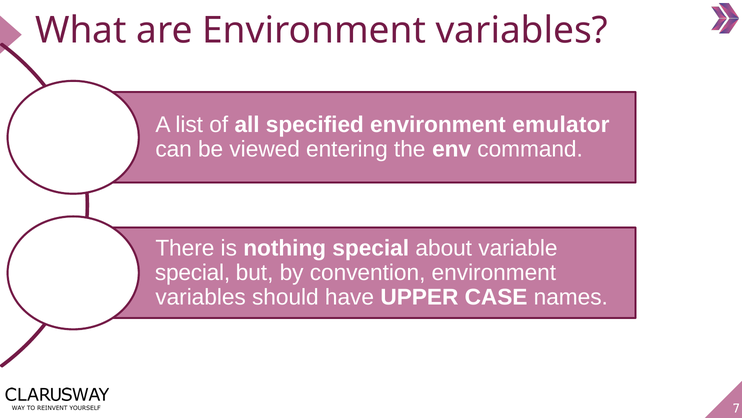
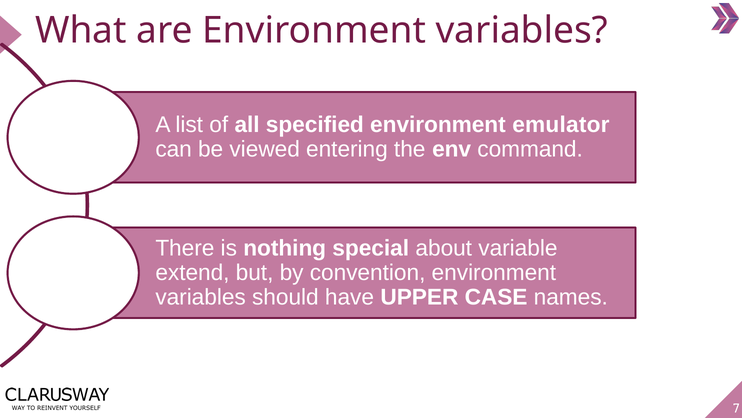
special: special -> extend (192, 272)
